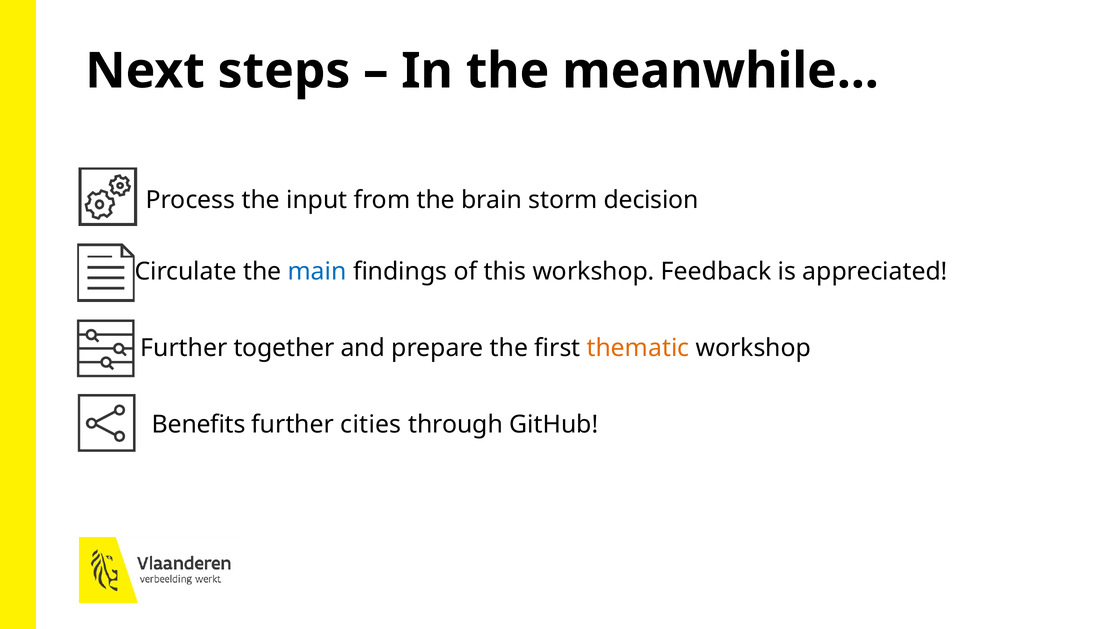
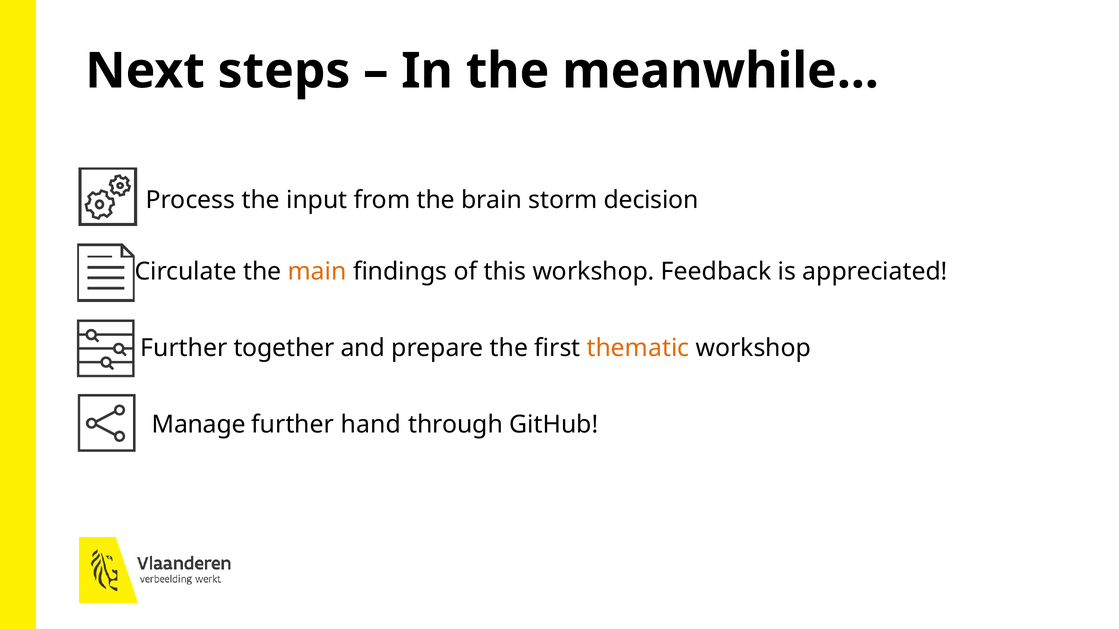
main colour: blue -> orange (317, 272)
Benefits: Benefits -> Manage (199, 425)
cities: cities -> hand (371, 425)
